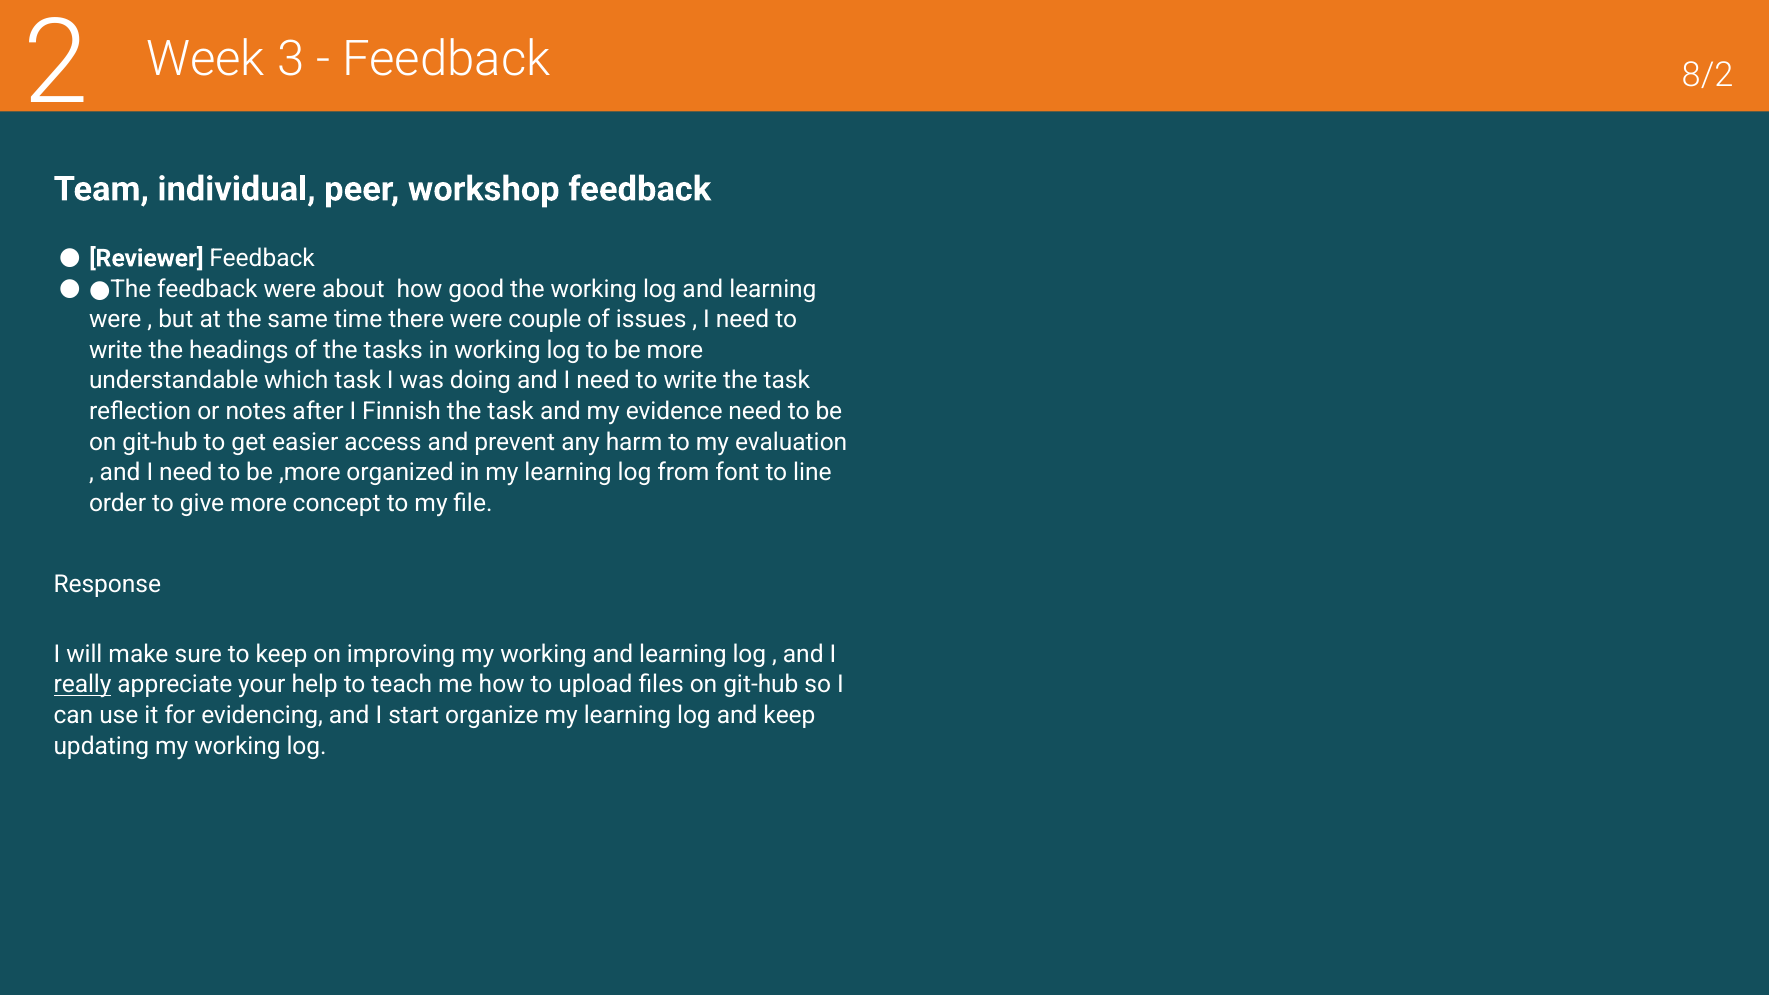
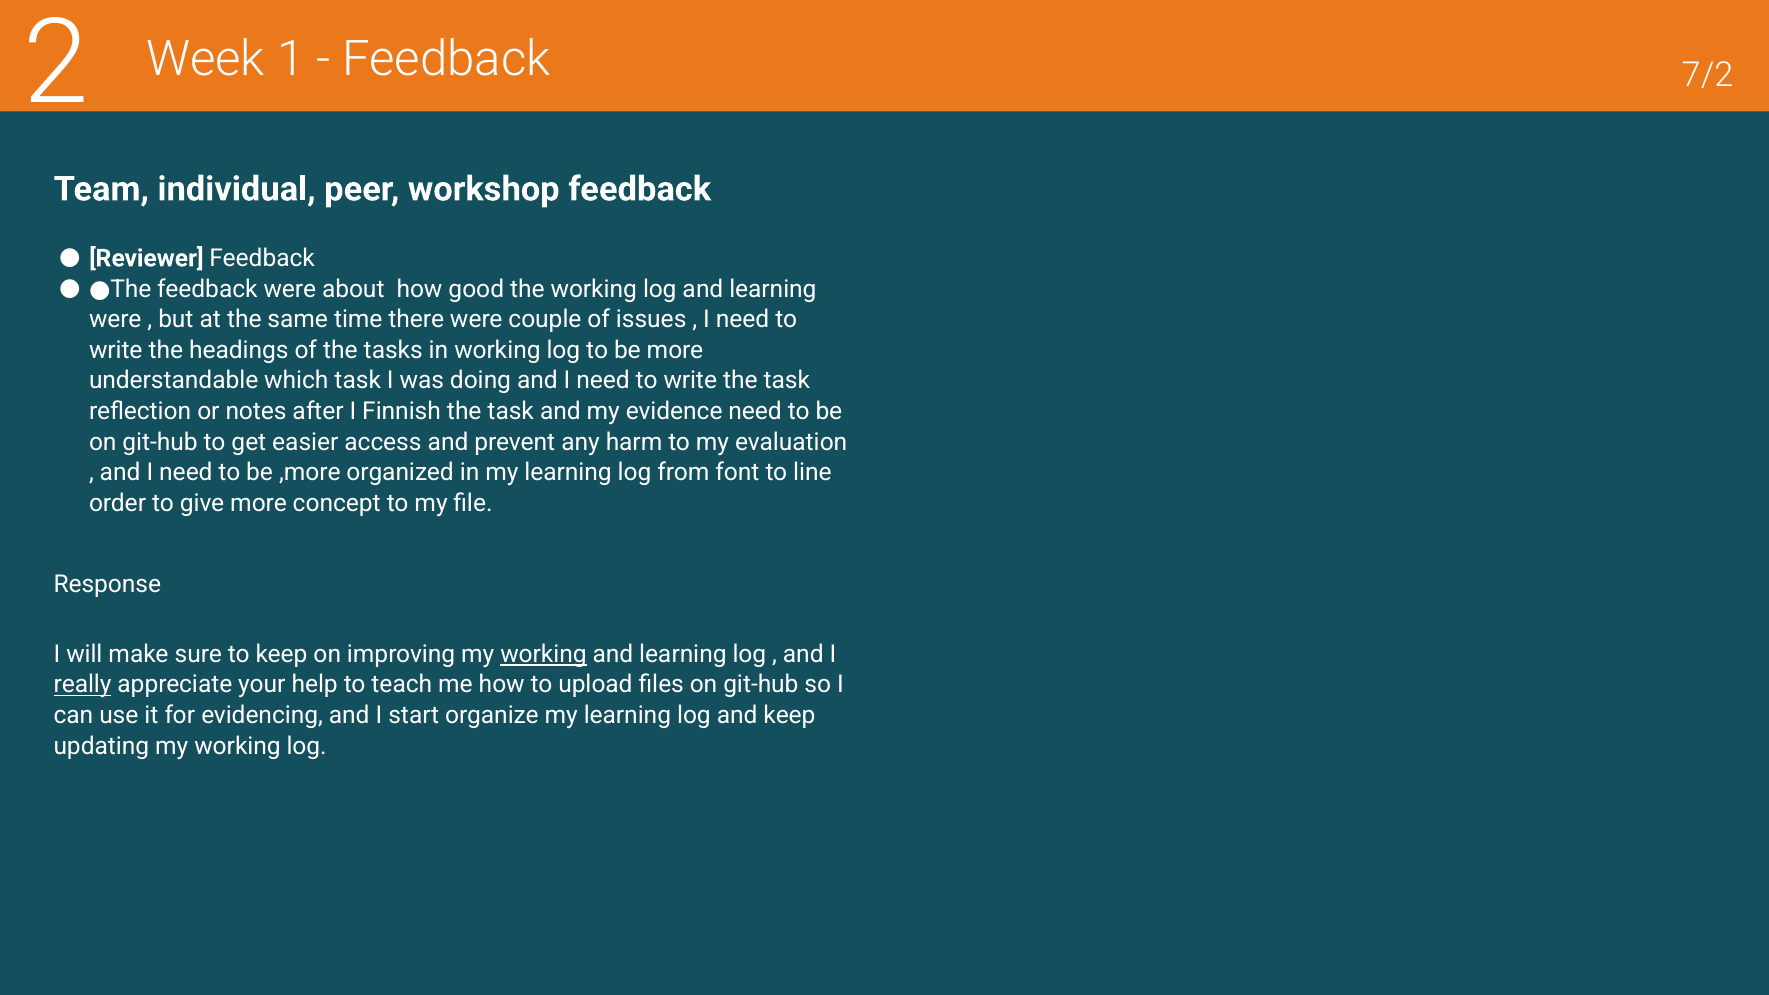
3: 3 -> 1 (291, 59)
8/2: 8/2 -> 7/2 (1708, 75)
working underline: none -> present (543, 654)
